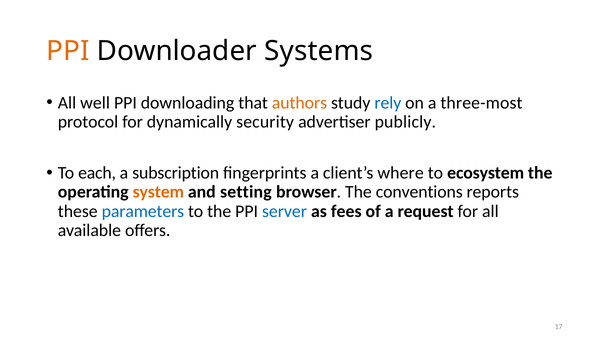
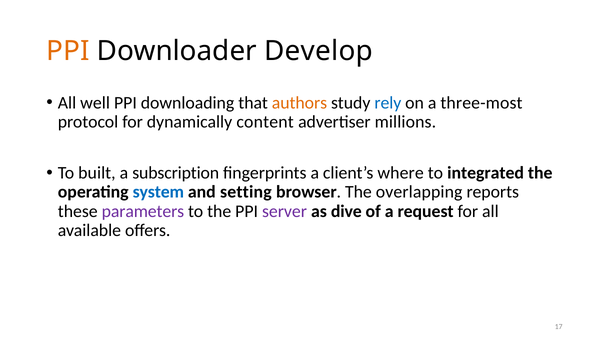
Systems: Systems -> Develop (319, 51)
security: security -> content (265, 122)
publicly: publicly -> millions (405, 122)
each: each -> built (97, 173)
ecosystem: ecosystem -> integrated (486, 173)
system colour: orange -> blue (158, 192)
conventions: conventions -> overlapping (419, 192)
parameters colour: blue -> purple (143, 212)
server colour: blue -> purple (285, 212)
fees: fees -> dive (346, 212)
